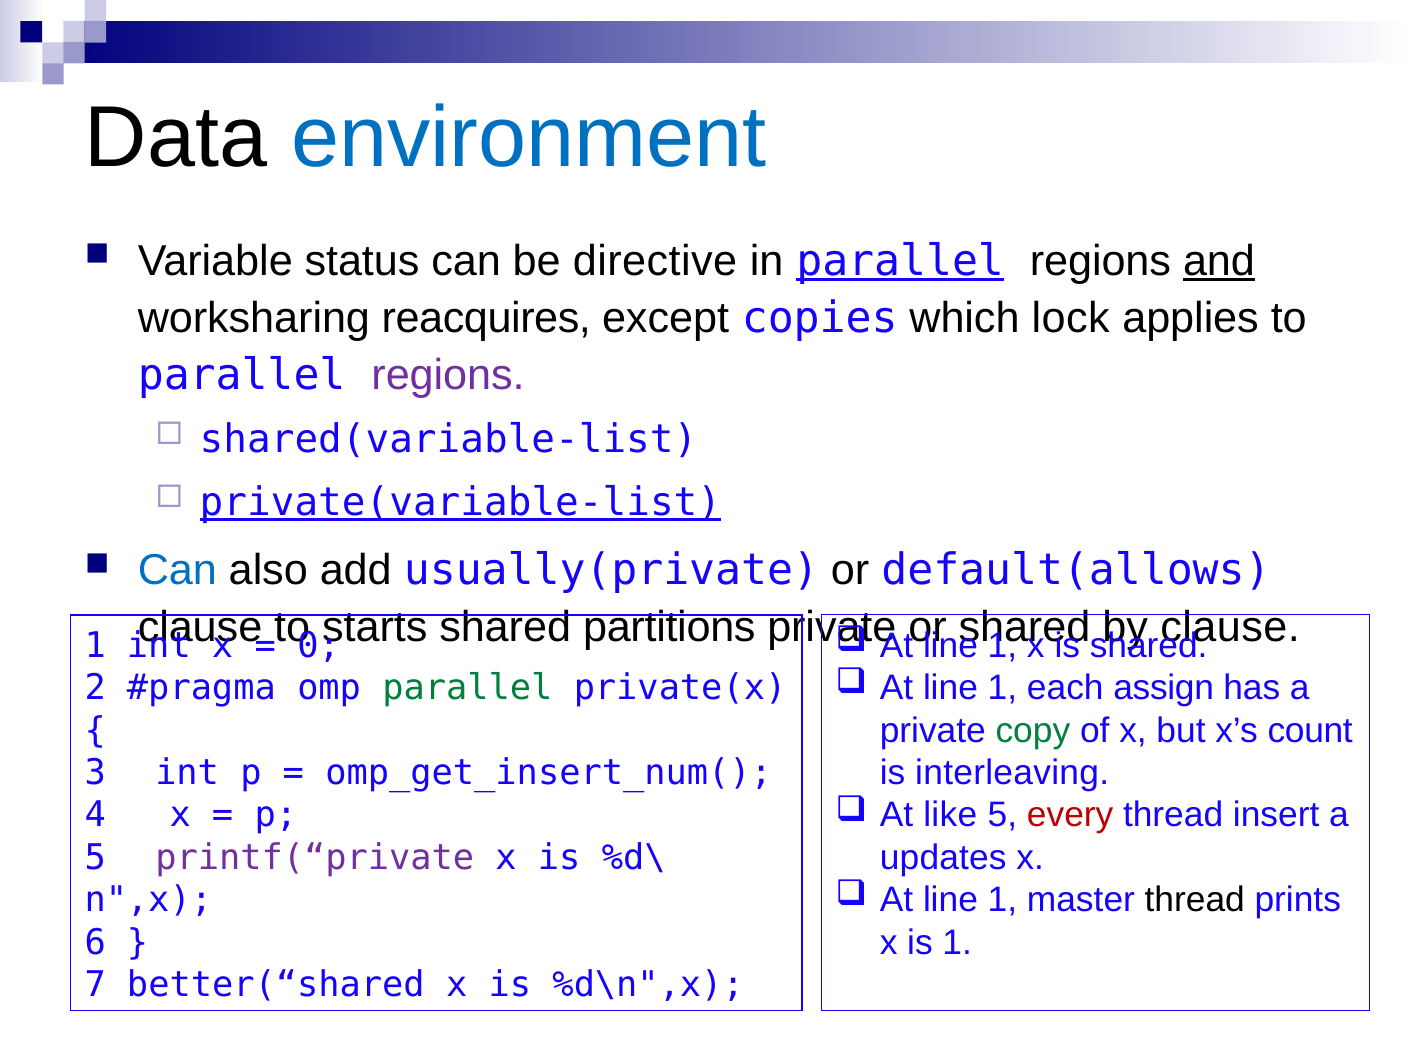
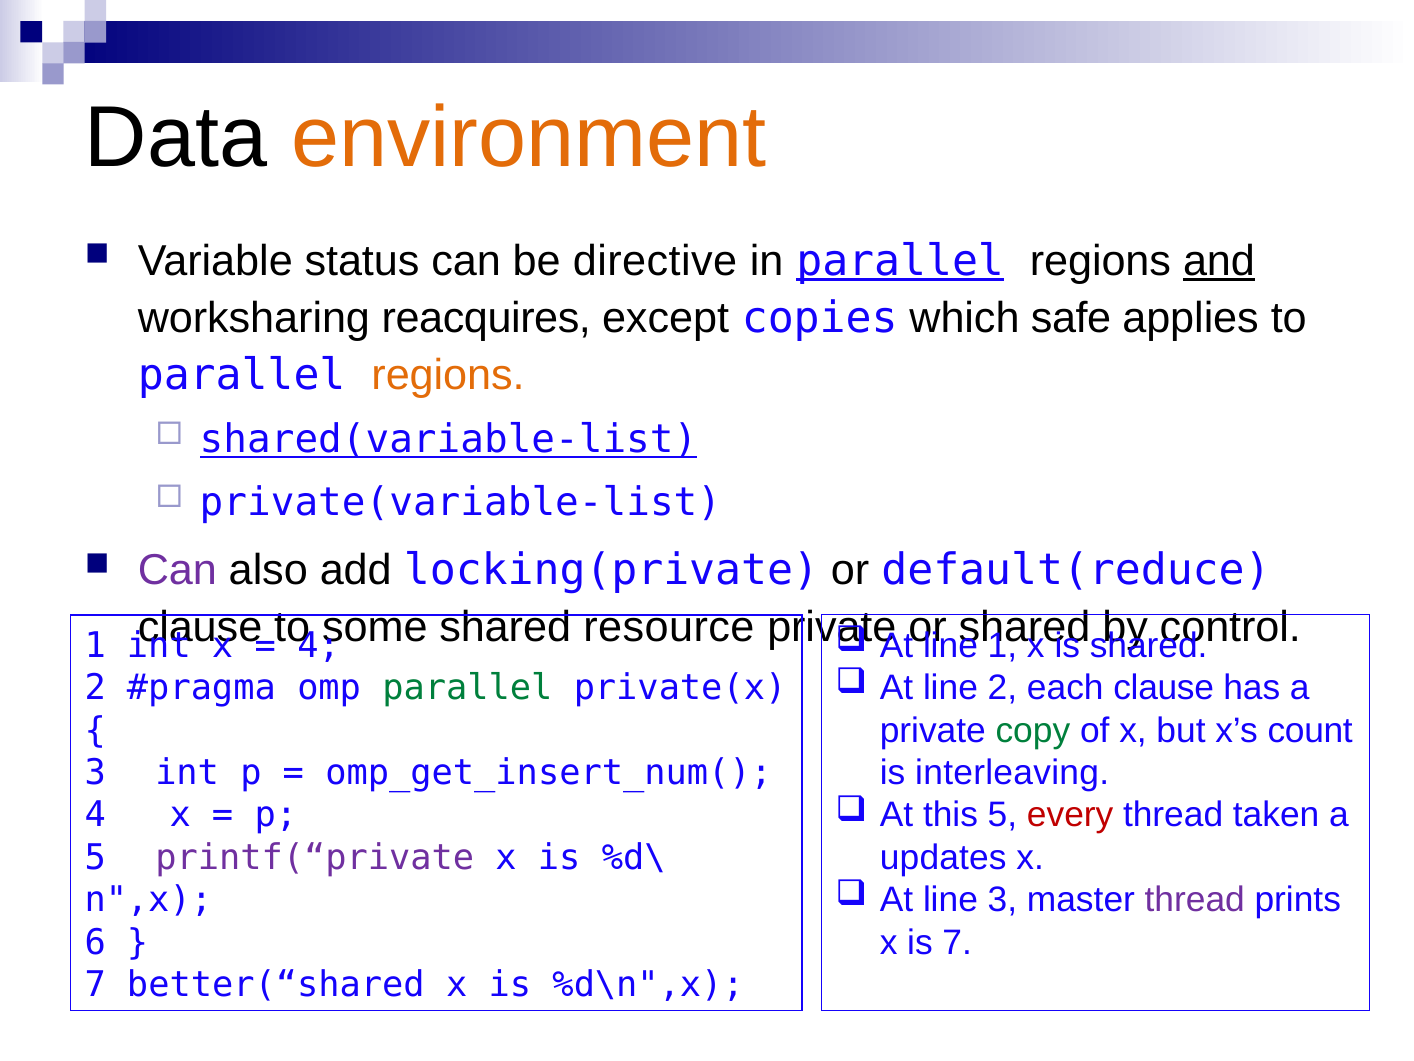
environment colour: blue -> orange (529, 138)
lock: lock -> safe (1071, 318)
regions colour: purple -> orange (448, 375)
shared(variable-list underline: none -> present (449, 440)
private(variable-list underline: present -> none (460, 502)
Can colour: blue -> purple (177, 570)
usually(private: usually(private -> locking(private (611, 570)
default(allows: default(allows -> default(reduce (1076, 570)
starts: starts -> some (375, 627)
partitions: partitions -> resource (669, 627)
clause: clause -> control (1230, 627)
0: 0 -> 4 (319, 645)
1: 1 -> 2 (1002, 688)
each assign: assign -> clause (1164, 688)
like: like -> this (950, 815)
insert: insert -> taken (1276, 815)
1: 1 -> 3 (1002, 900)
thread colour: black -> purple (1195, 900)
is 1: 1 -> 7 (957, 942)
